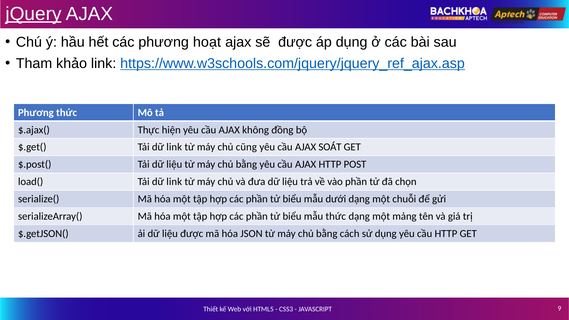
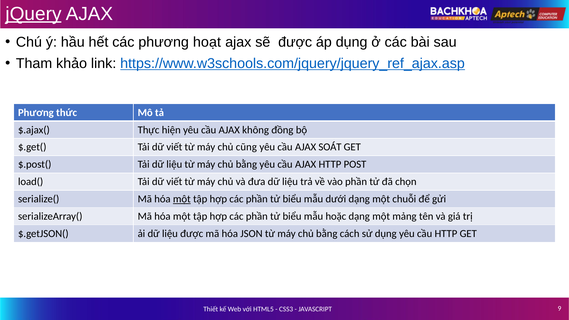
$.get( Tải dữ link: link -> viết (174, 147)
load( Tải dữ link: link -> viết (174, 182)
một underline: none -> present (182, 199)
mẫu thức: thức -> hoặc (336, 216)
